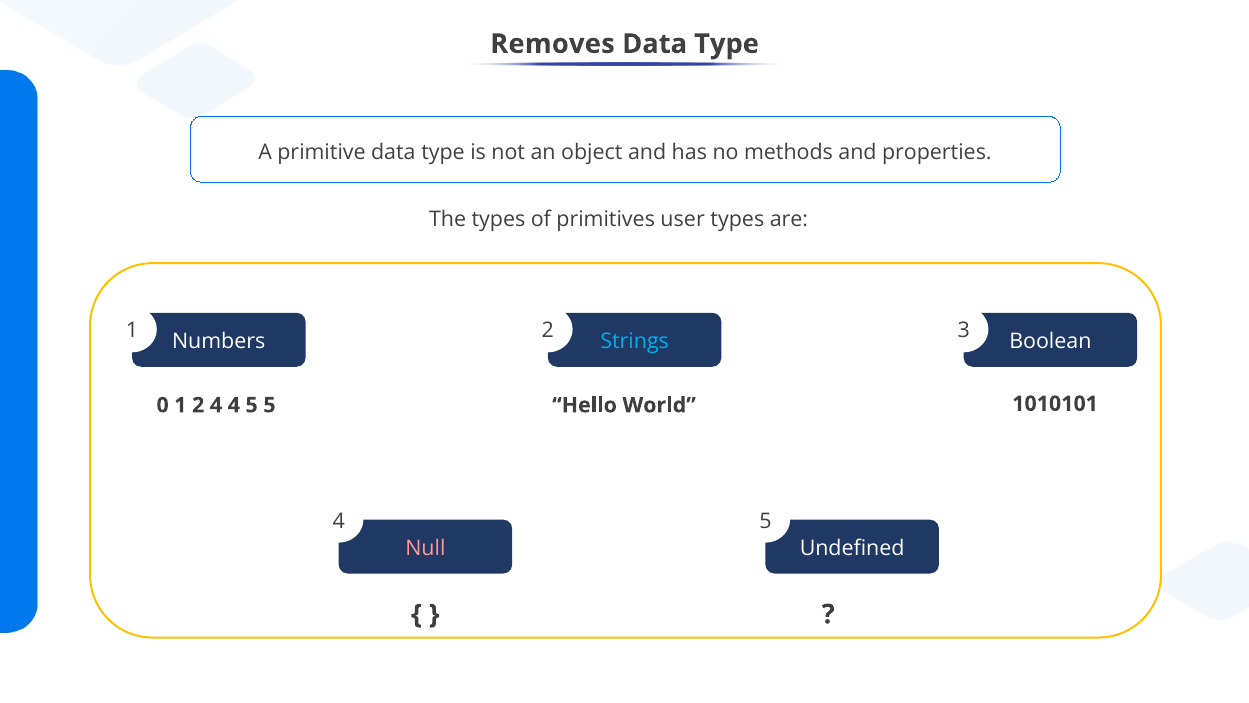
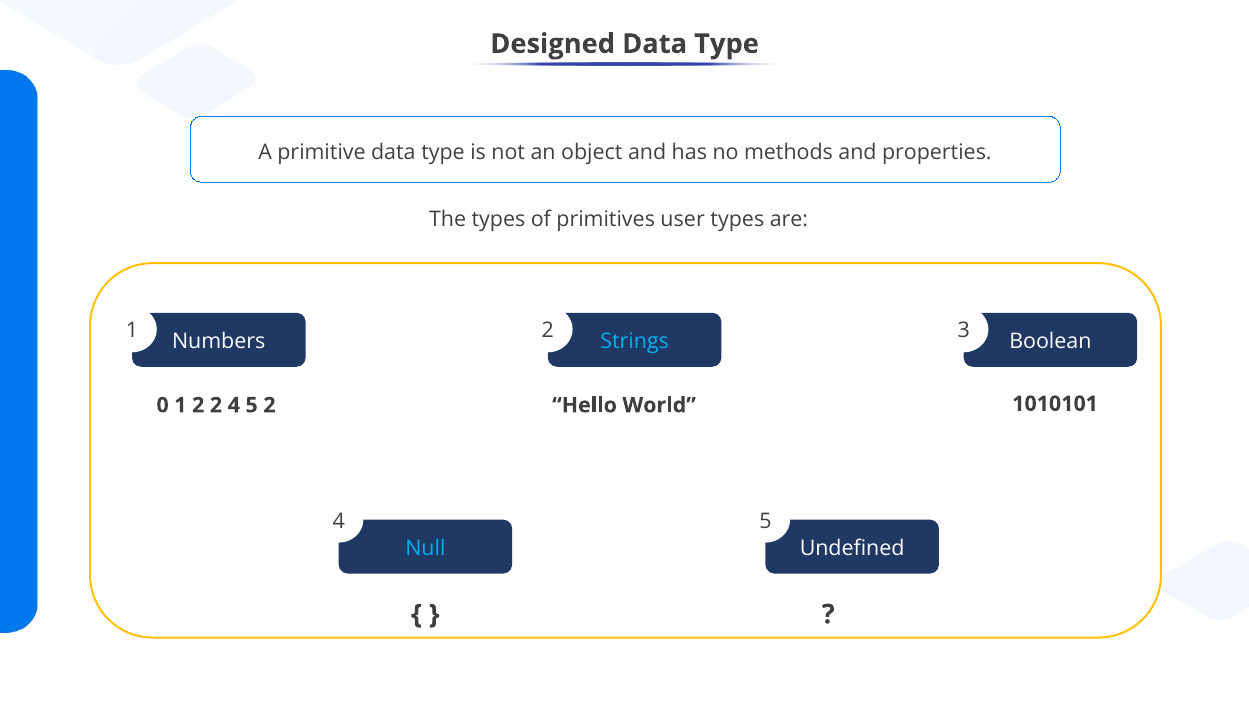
Removes: Removes -> Designed (553, 44)
2 4: 4 -> 2 (216, 405)
5 5: 5 -> 2 (270, 405)
Null colour: pink -> light blue (425, 548)
